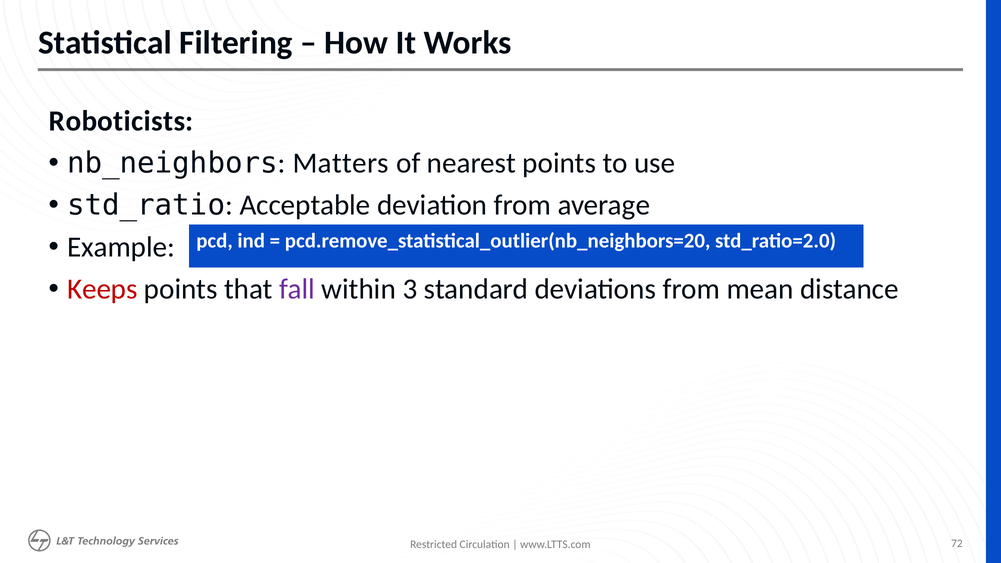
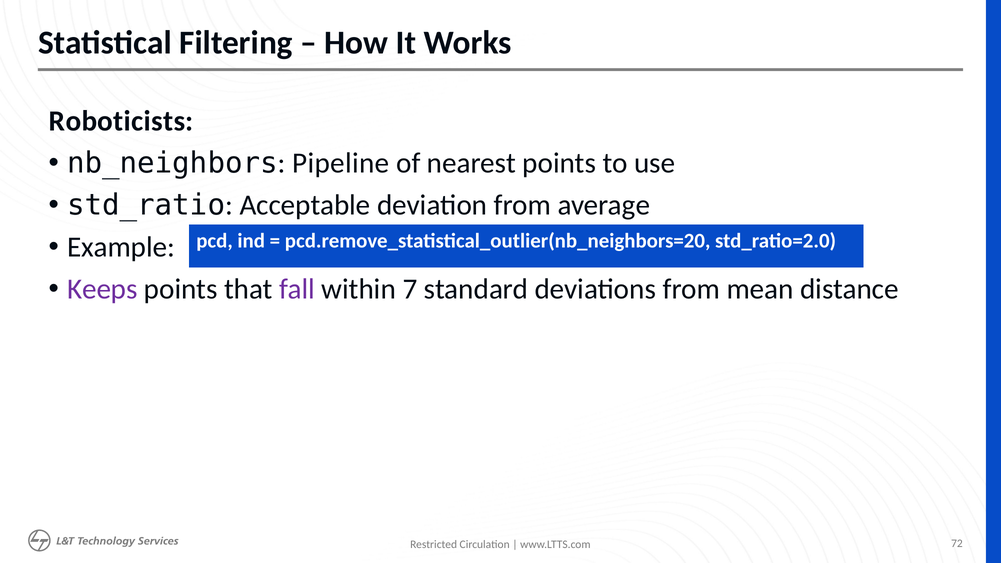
Matters: Matters -> Pipeline (341, 163)
Keeps colour: red -> purple (102, 289)
3: 3 -> 7 (410, 289)
